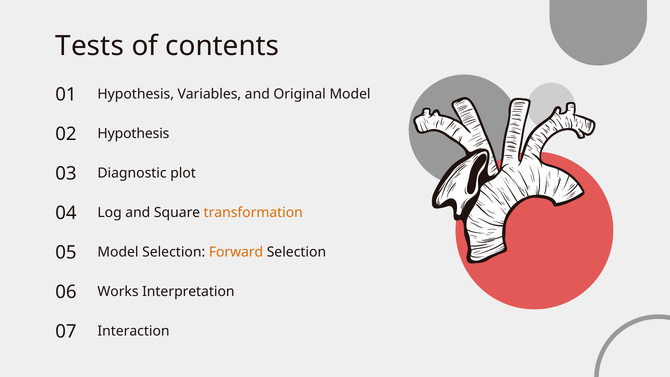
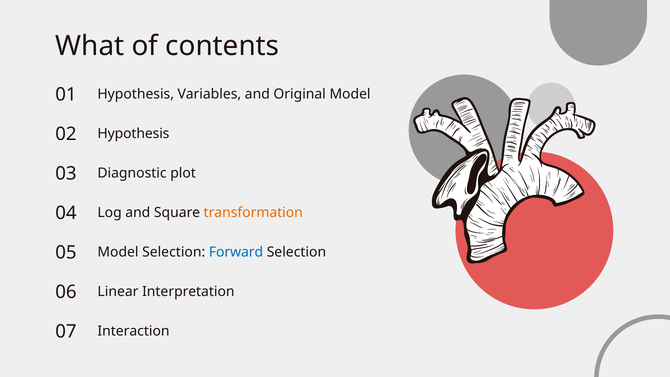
Tests: Tests -> What (90, 46)
Forward colour: orange -> blue (236, 252)
Works: Works -> Linear (118, 292)
